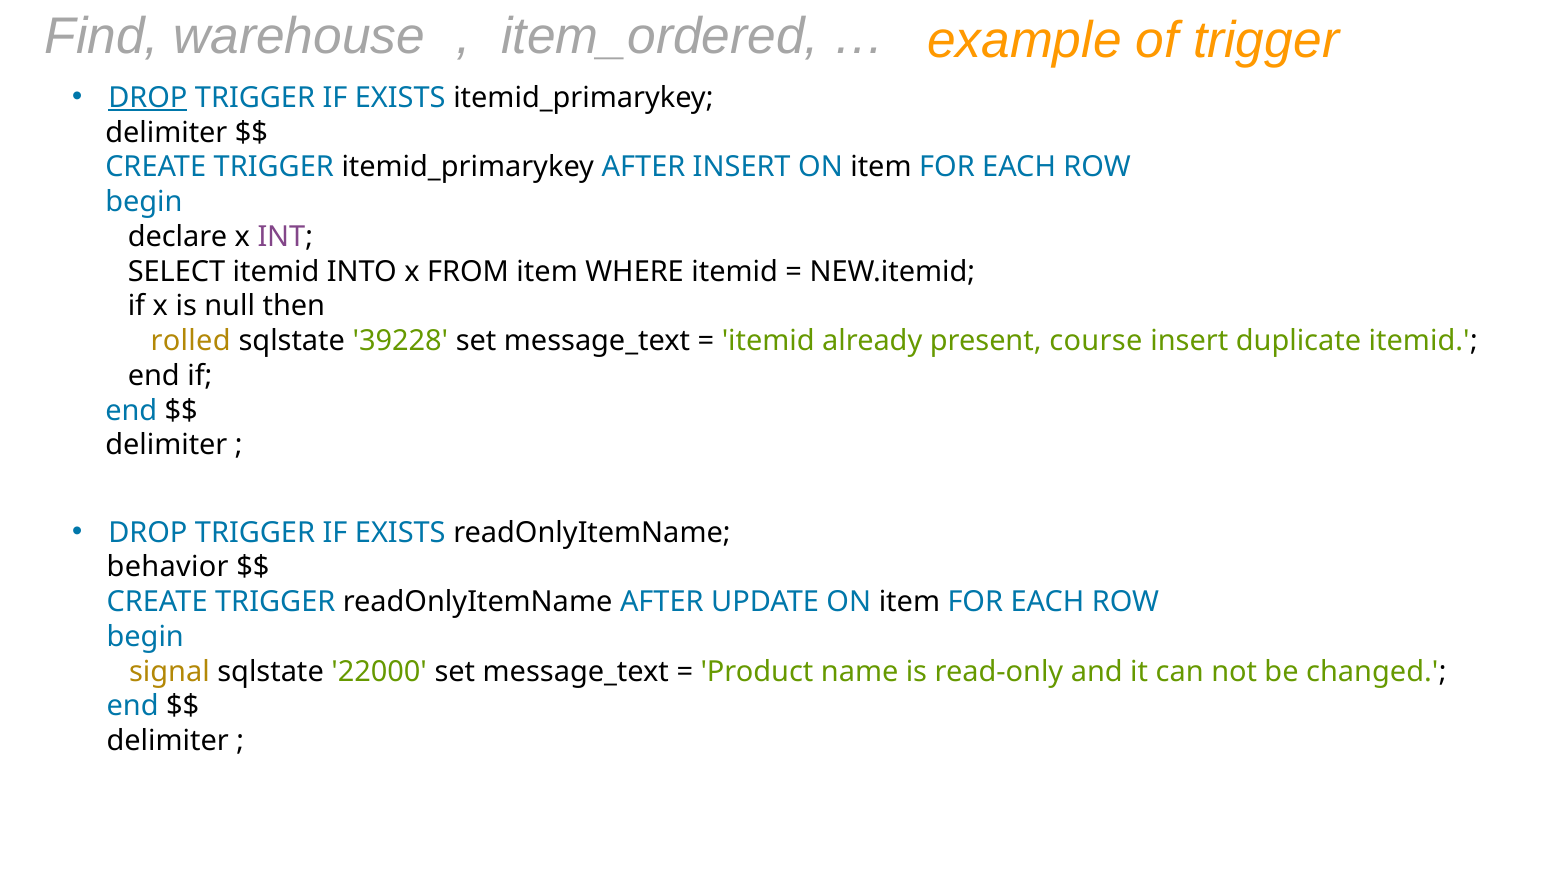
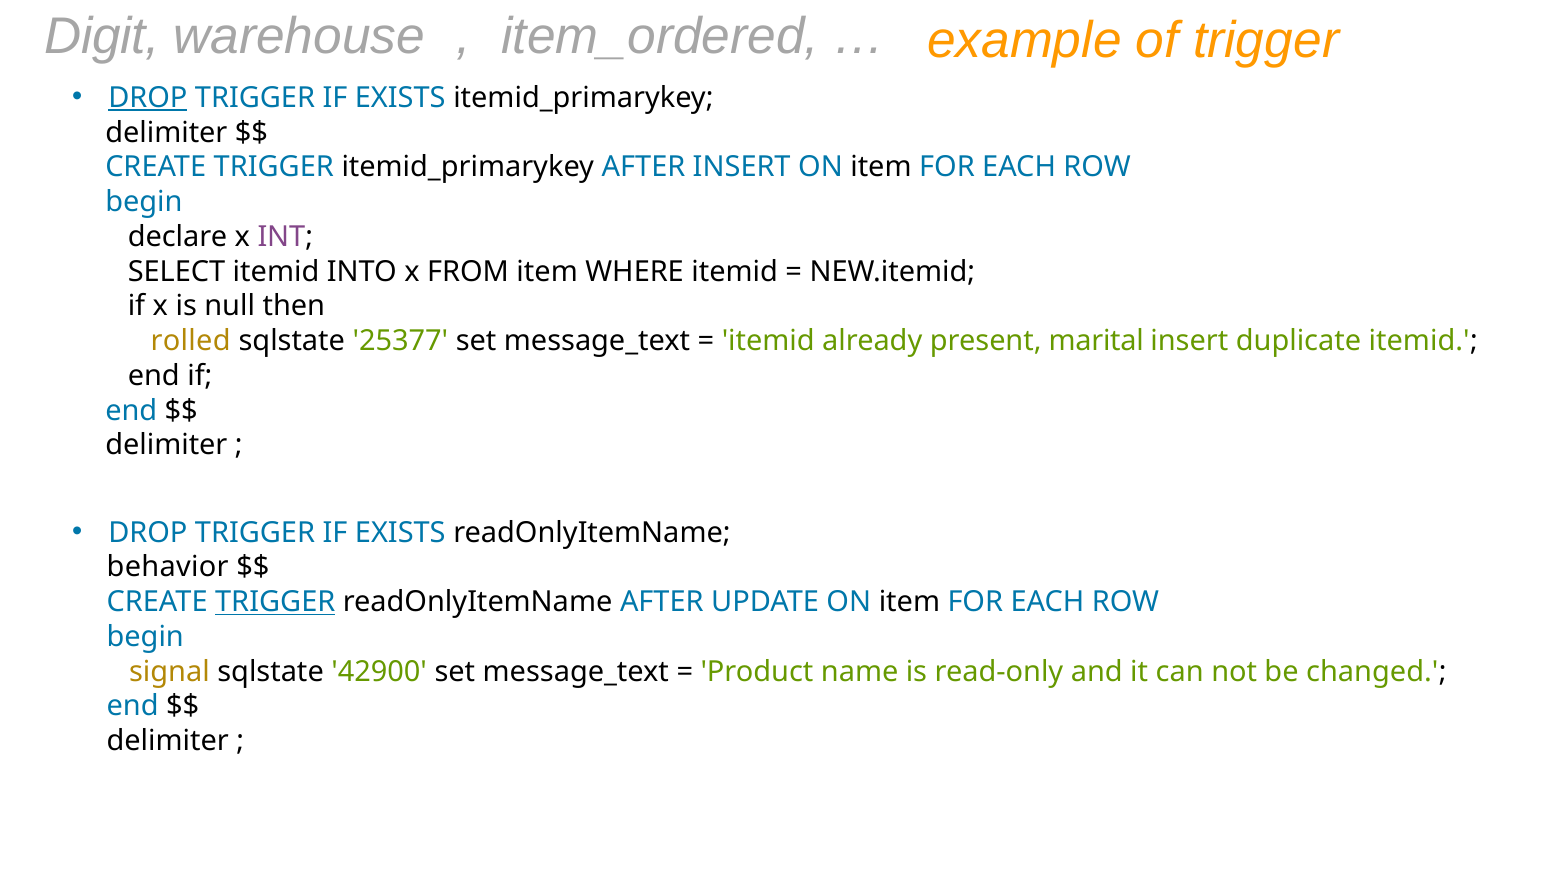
Find: Find -> Digit (102, 37)
39228: 39228 -> 25377 (400, 341)
course: course -> marital (1096, 341)
TRIGGER underline: none -> present (275, 602)
22000: 22000 -> 42900 (379, 671)
